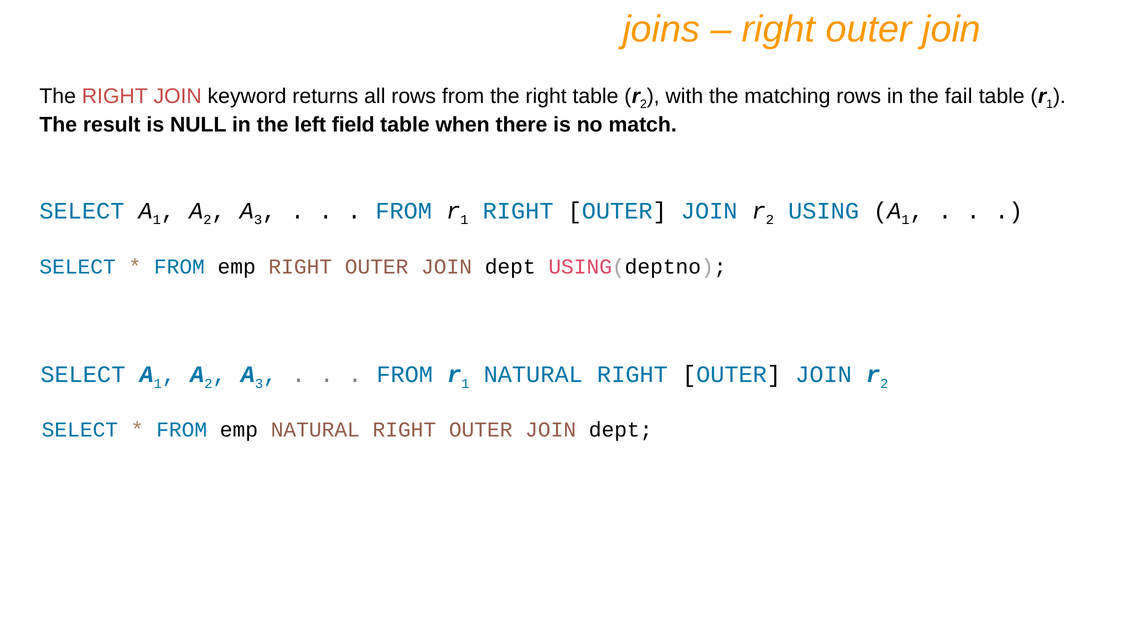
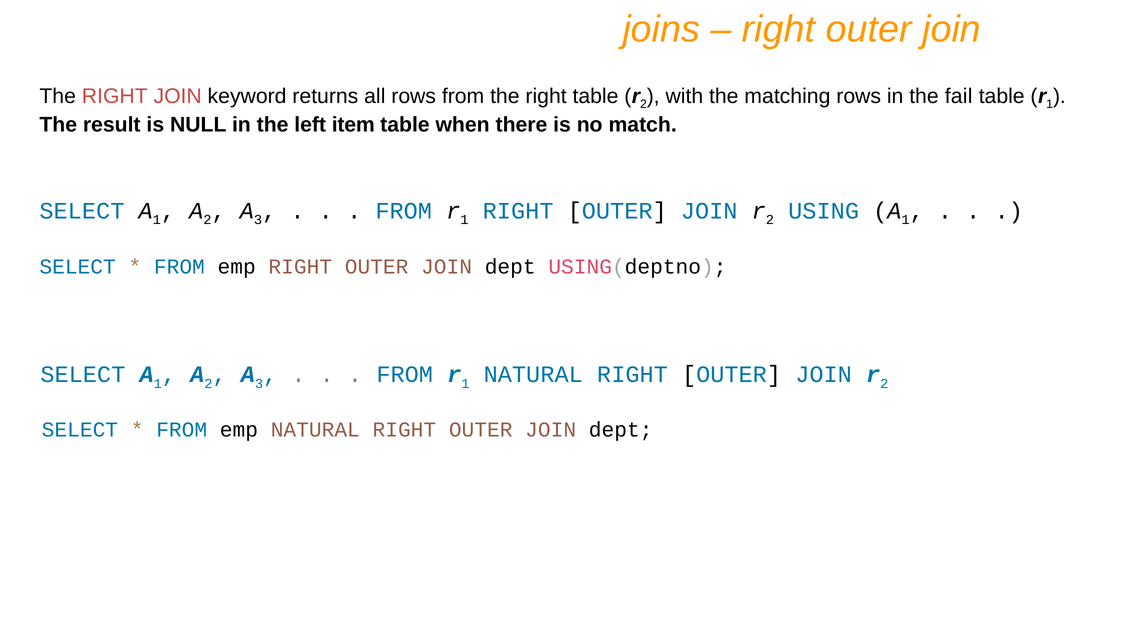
field: field -> item (353, 125)
